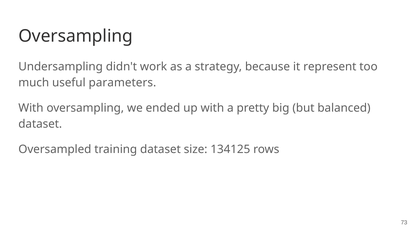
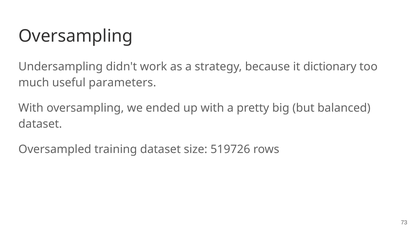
represent: represent -> dictionary (330, 67)
134125: 134125 -> 519726 (230, 149)
